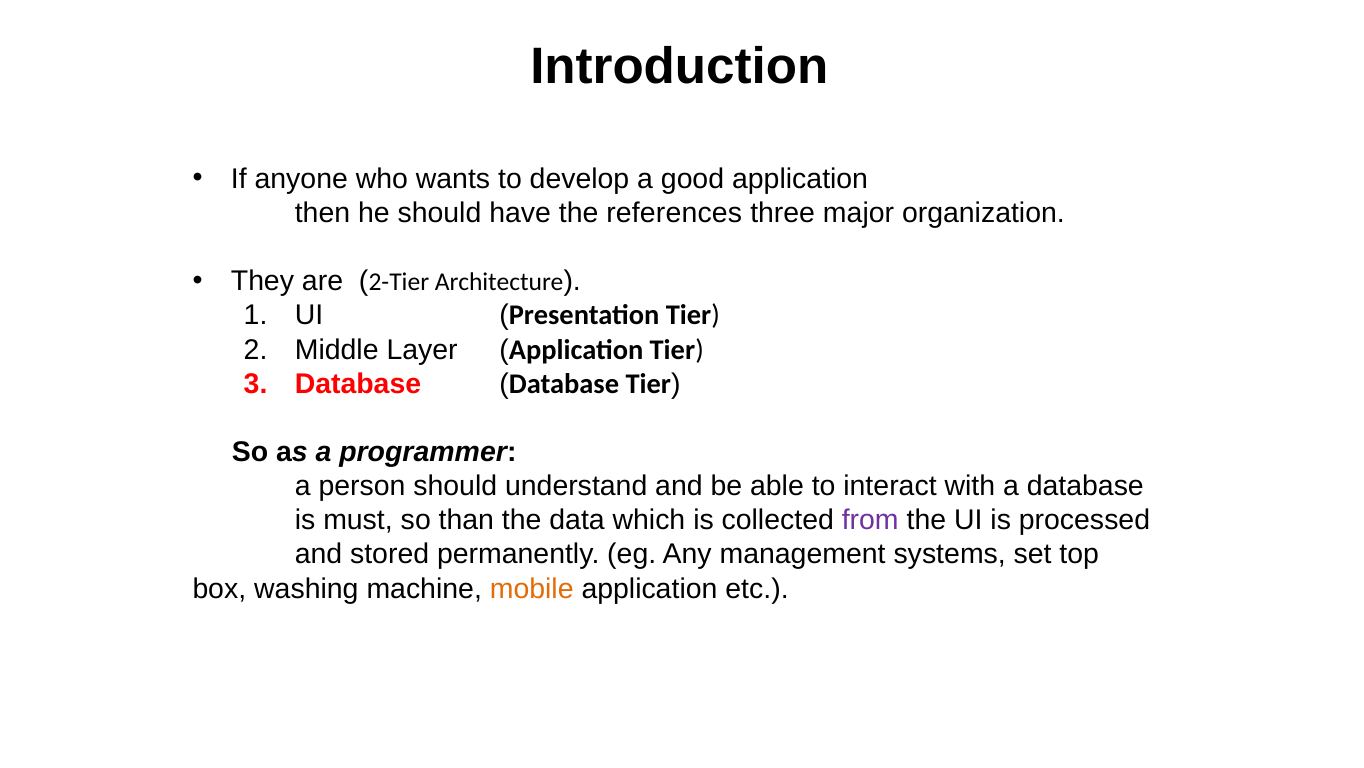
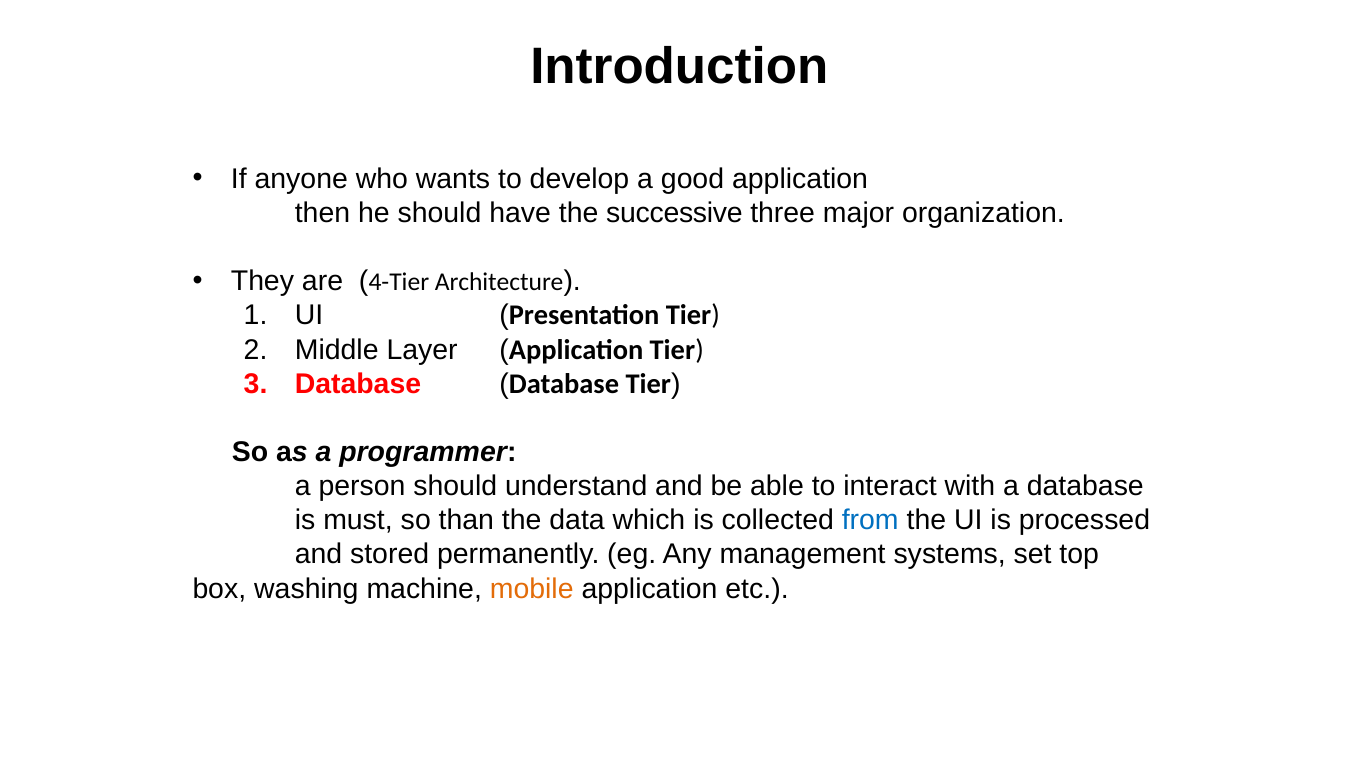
references: references -> successive (674, 213)
2-Tier: 2-Tier -> 4-Tier (399, 282)
from colour: purple -> blue (870, 520)
